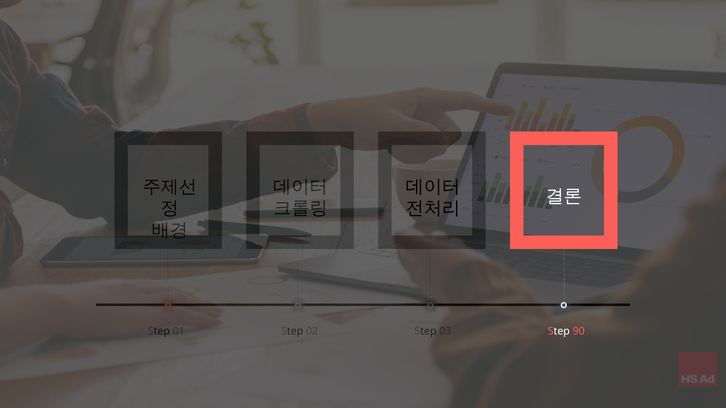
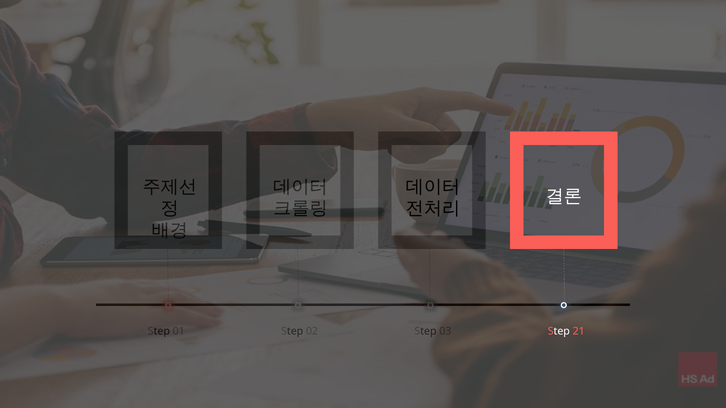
90: 90 -> 21 (579, 332)
